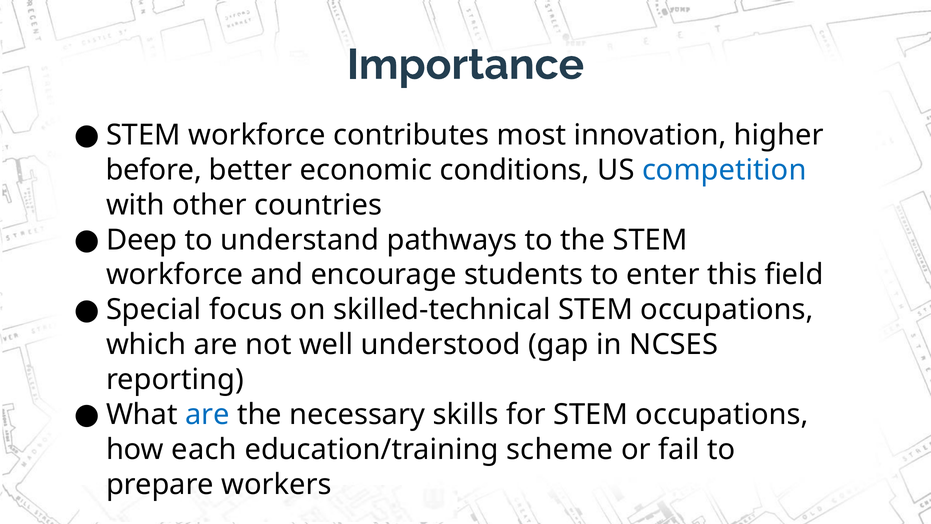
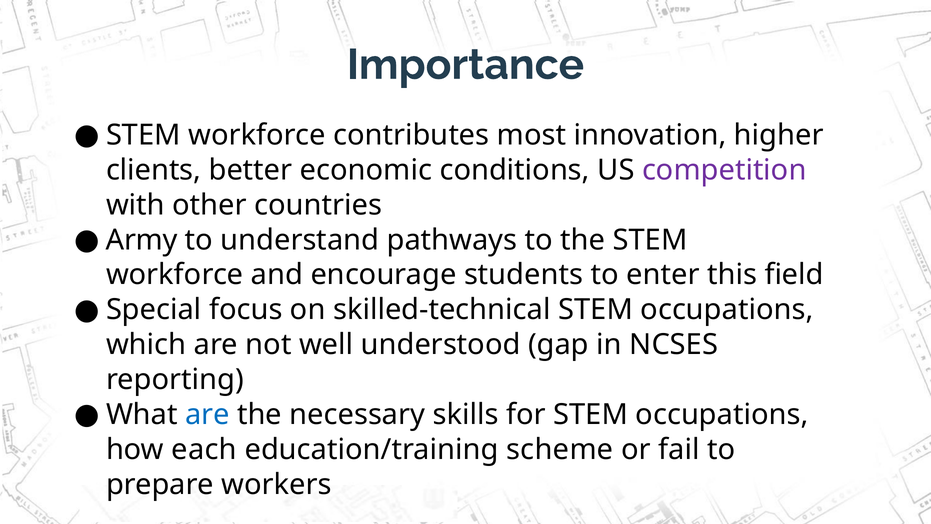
before: before -> clients (154, 170)
competition colour: blue -> purple (724, 170)
Deep: Deep -> Army (142, 240)
